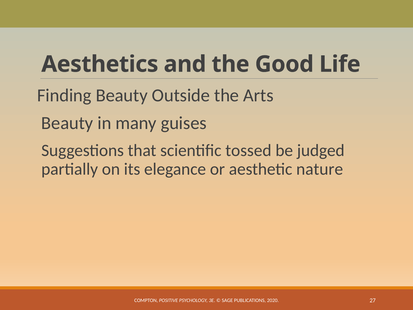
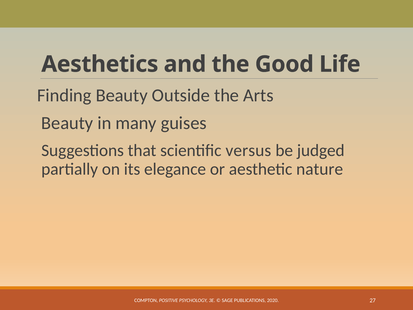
tossed: tossed -> versus (248, 150)
